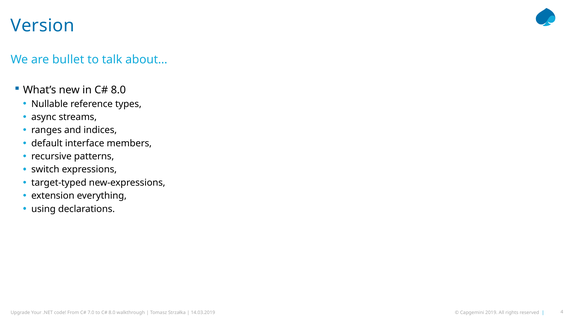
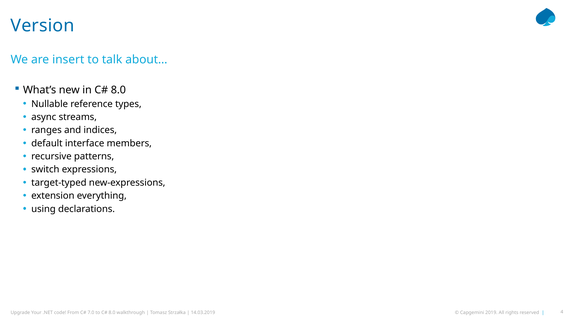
bullet: bullet -> insert (68, 60)
